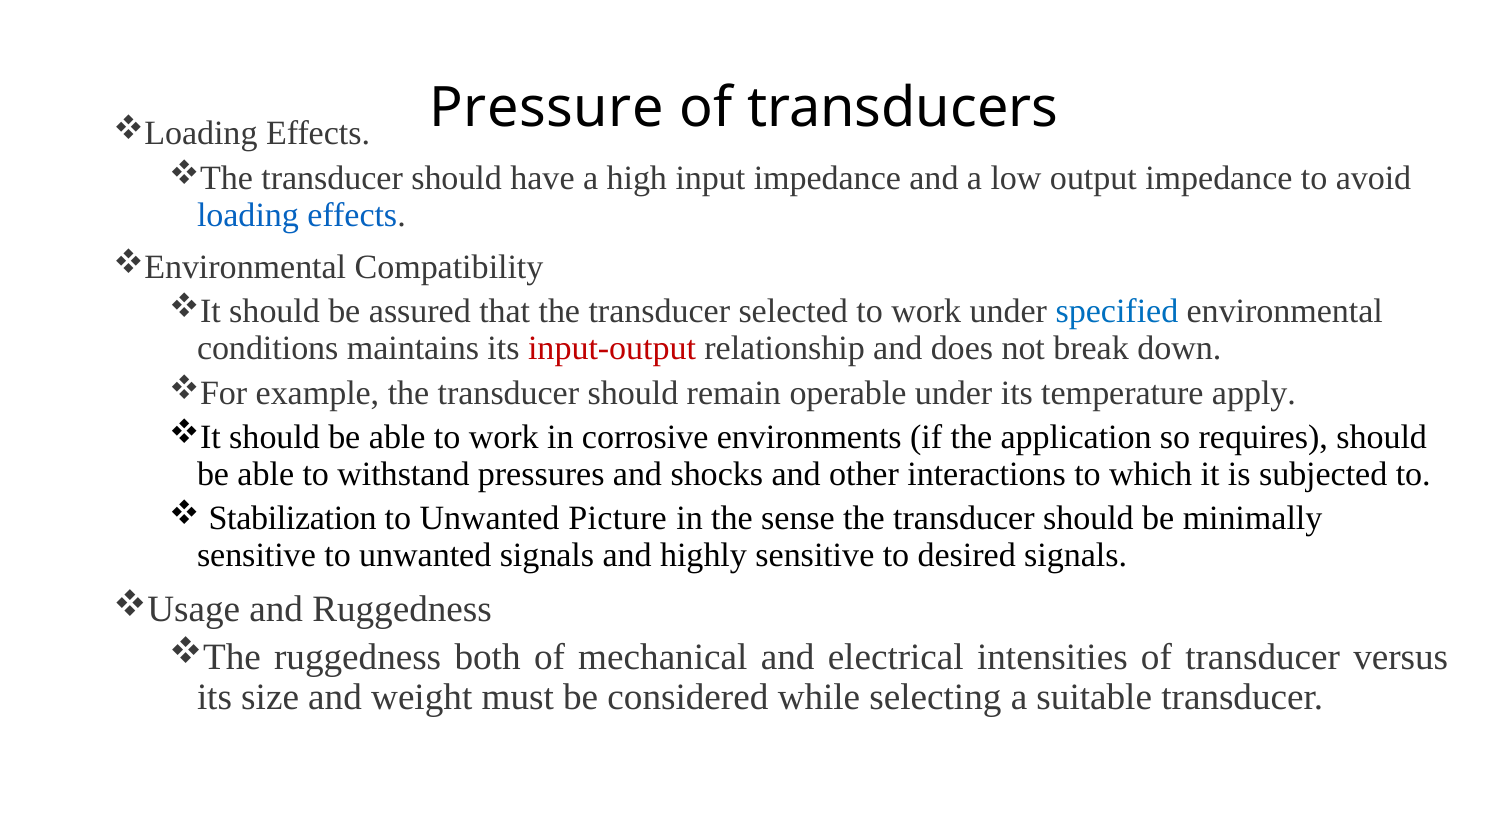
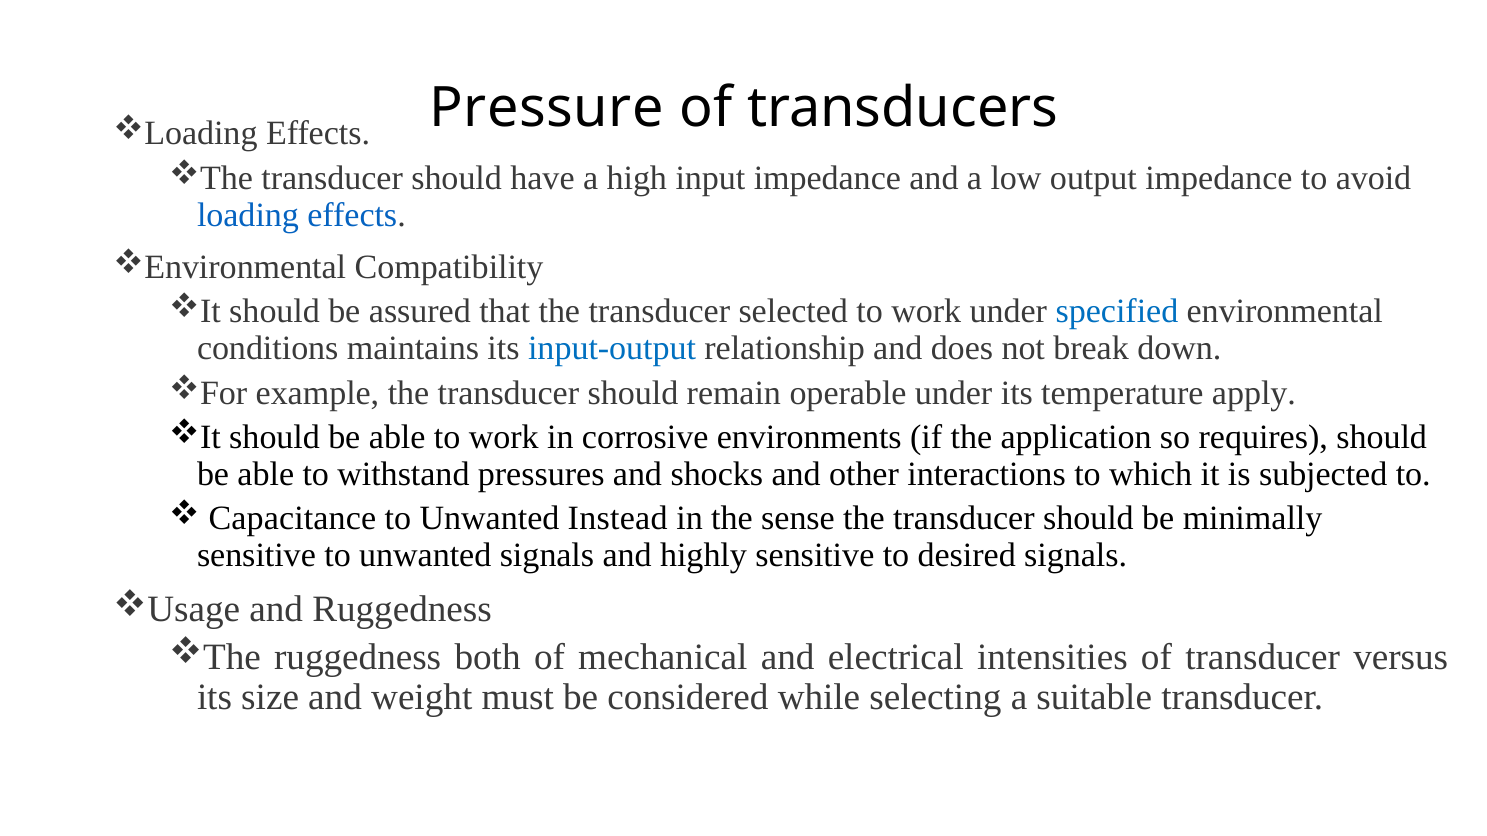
input-output colour: red -> blue (612, 348)
Stabilization: Stabilization -> Capacitance (292, 519)
Picture: Picture -> Instead (618, 519)
